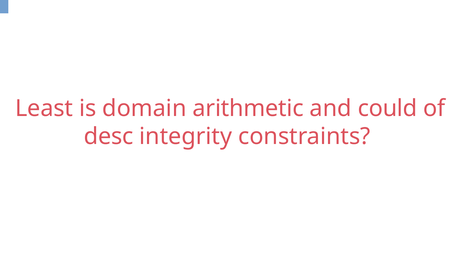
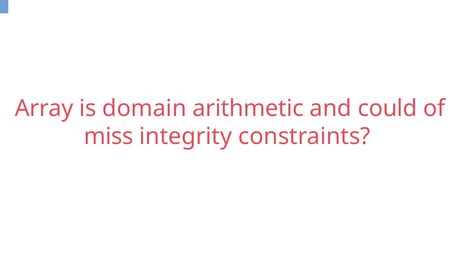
Least: Least -> Array (44, 108)
desc: desc -> miss (109, 136)
